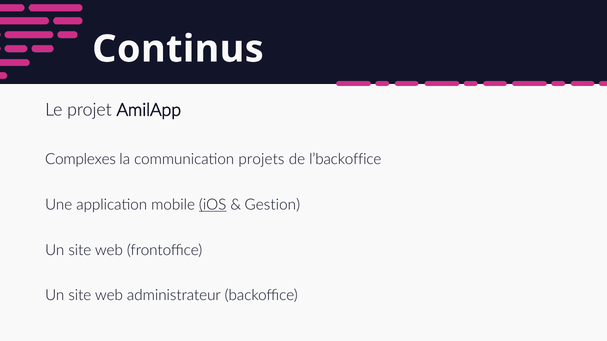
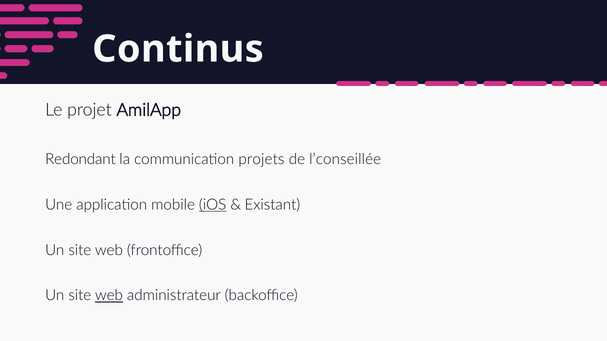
Complexes: Complexes -> Redondant (80, 160)
l’backoffice: l’backoffice -> l’conseillée (345, 160)
Gestion: Gestion -> Existant (272, 205)
web underline: none -> present (109, 296)
